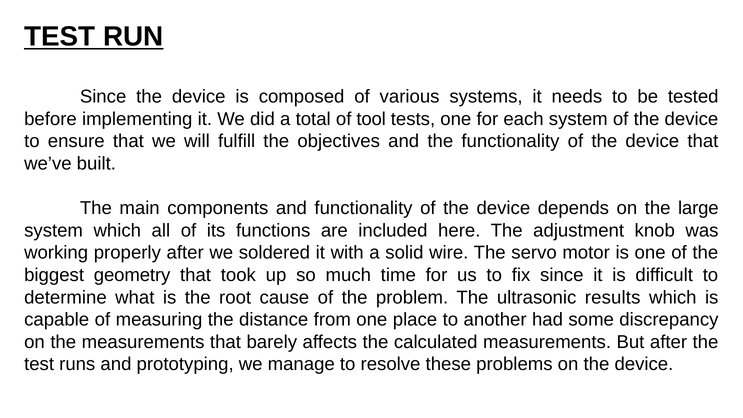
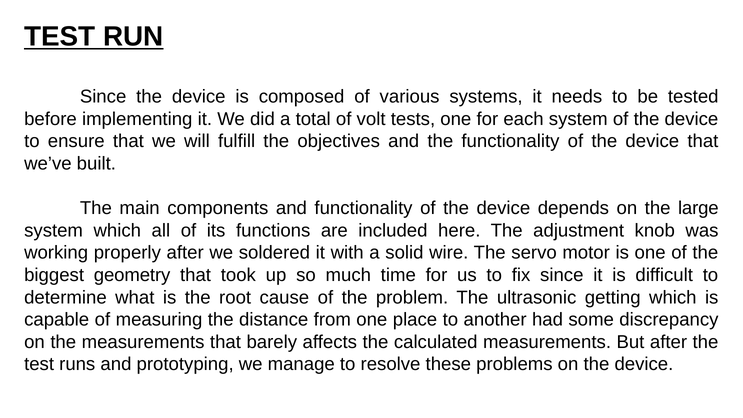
tool: tool -> volt (371, 119)
results: results -> getting (613, 297)
